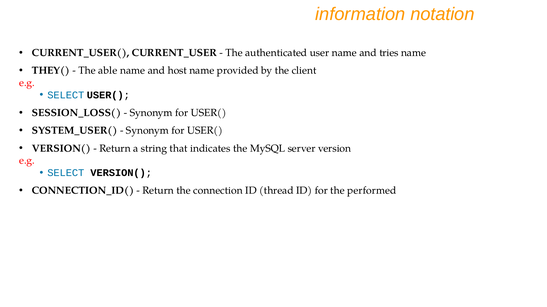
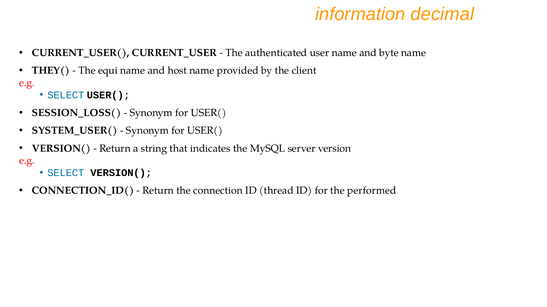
notation: notation -> decimal (442, 14)
tries: tries -> byte (389, 53)
able: able -> equi (108, 71)
